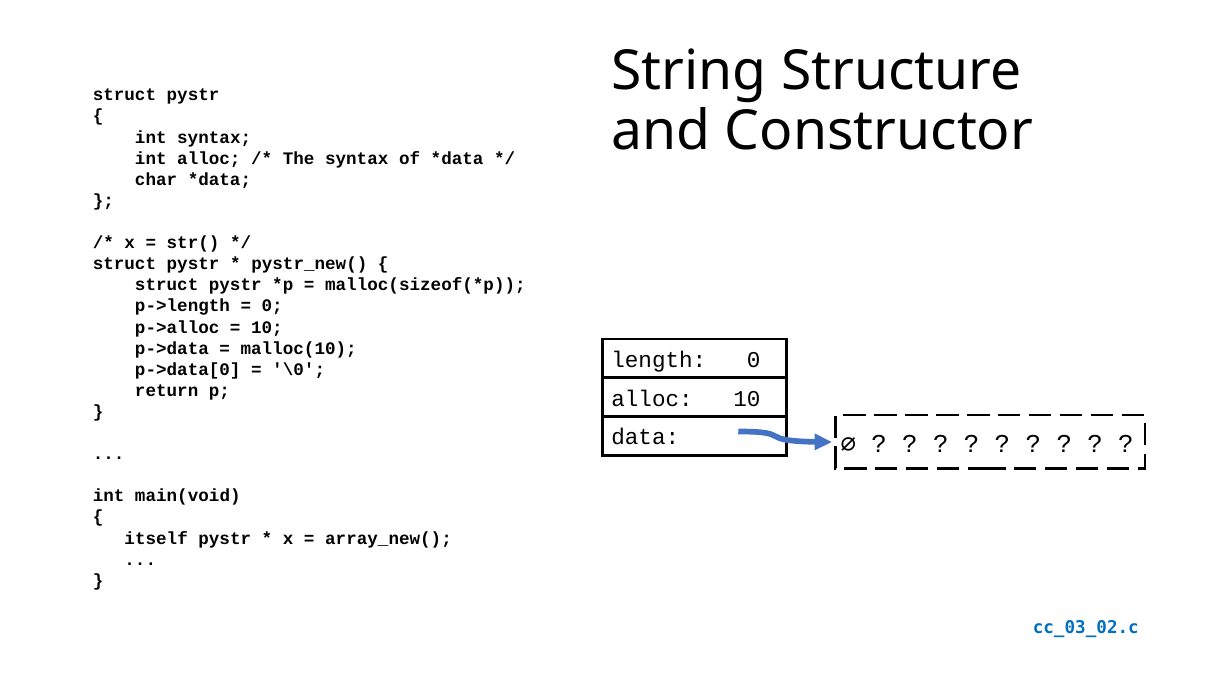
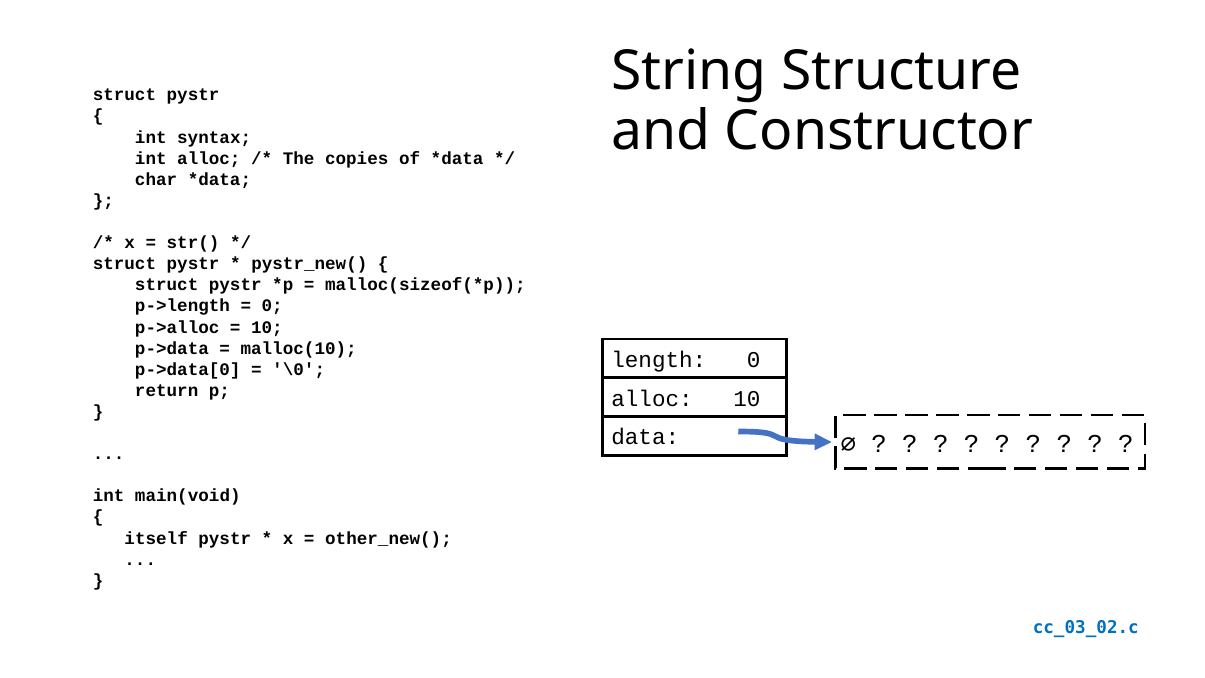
The syntax: syntax -> copies (357, 158)
array_new(: array_new( -> other_new( (388, 538)
